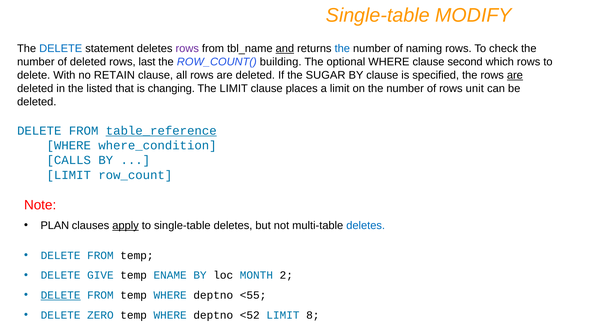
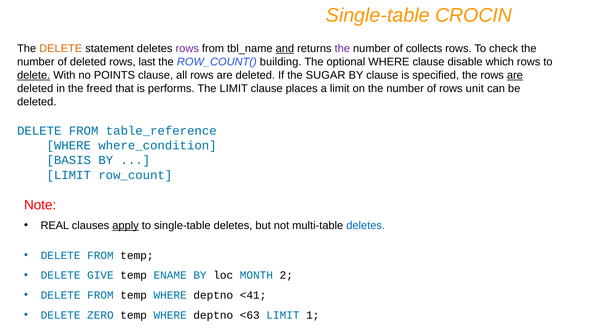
MODIFY: MODIFY -> CROCIN (474, 15)
DELETE colour: blue -> orange (61, 49)
the colour: blue -> purple (342, 49)
naming: naming -> collects (424, 49)
second: second -> disable (465, 62)
delete underline: none -> present (34, 75)
RETAIN: RETAIN -> POINTS (114, 75)
listed: listed -> freed (99, 88)
changing: changing -> performs (171, 88)
table_reference underline: present -> none (161, 131)
CALLS: CALLS -> BASIS (69, 160)
PLAN: PLAN -> REAL (55, 226)
DELETE underline: present -> none (61, 295)
<55: <55 -> <41 (253, 295)
<52: <52 -> <63 (250, 315)
8: 8 -> 1 (313, 315)
